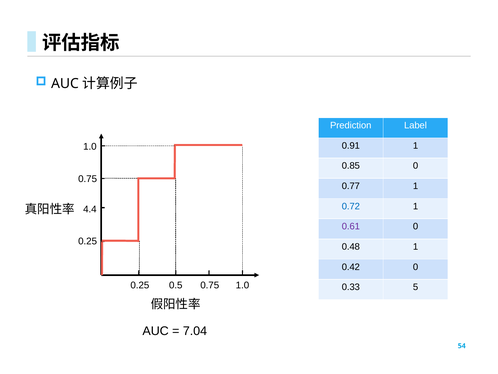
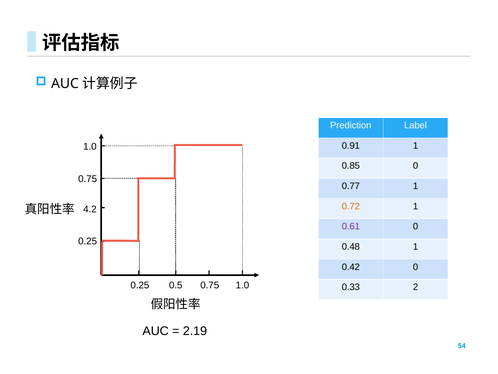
0.72 colour: blue -> orange (351, 206)
4.4: 4.4 -> 4.2 (90, 209)
5: 5 -> 2 (416, 287)
7.04: 7.04 -> 2.19 (195, 331)
